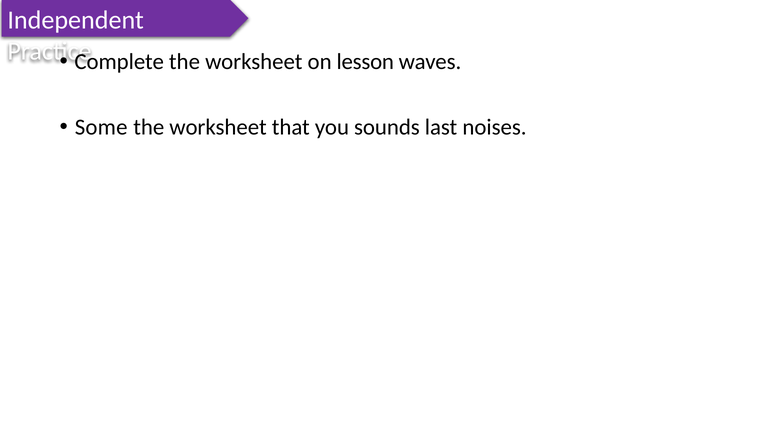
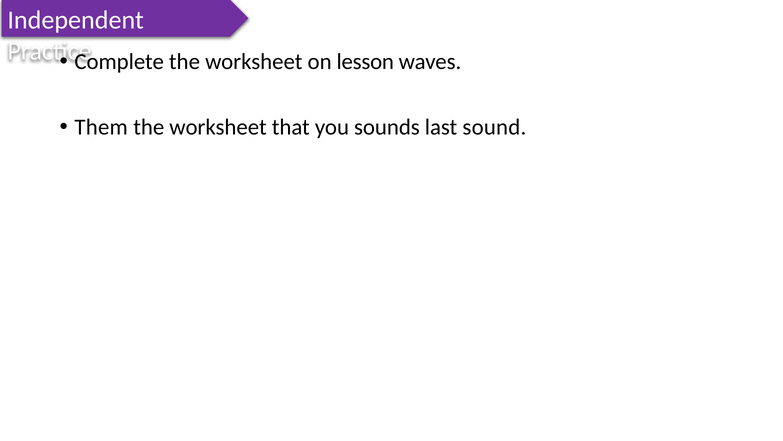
Some: Some -> Them (101, 127)
noises: noises -> sound (494, 127)
